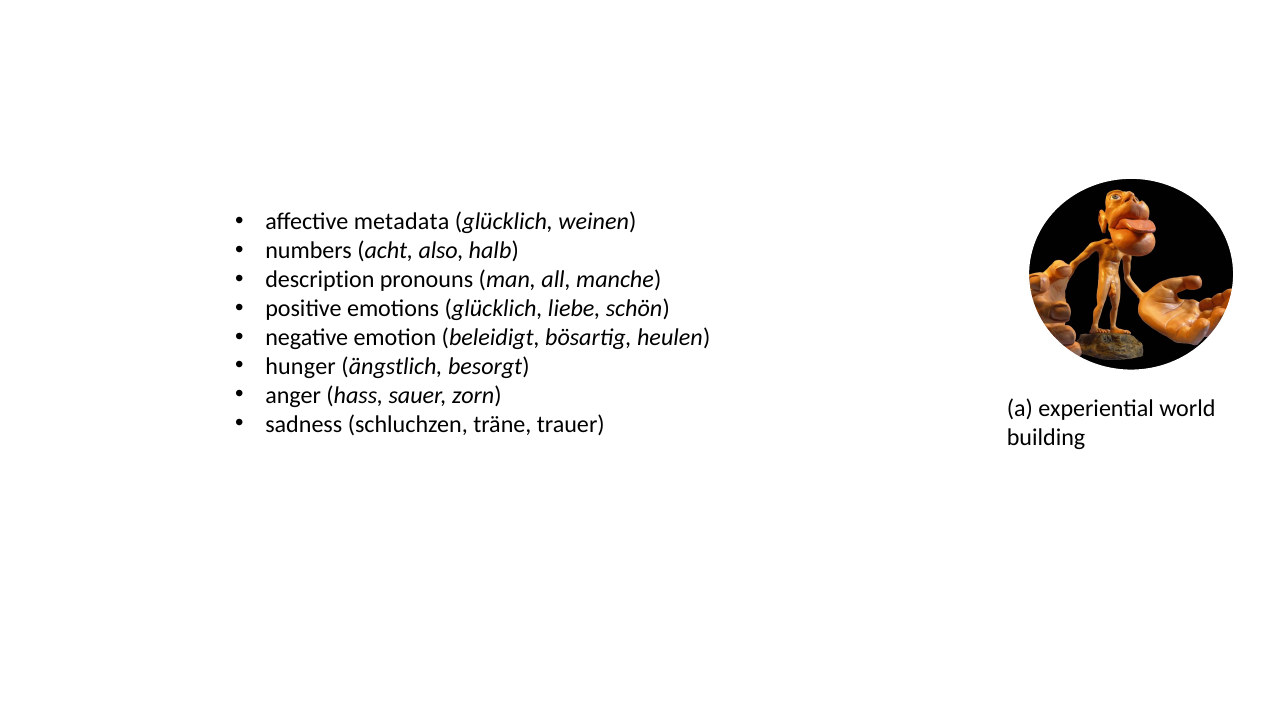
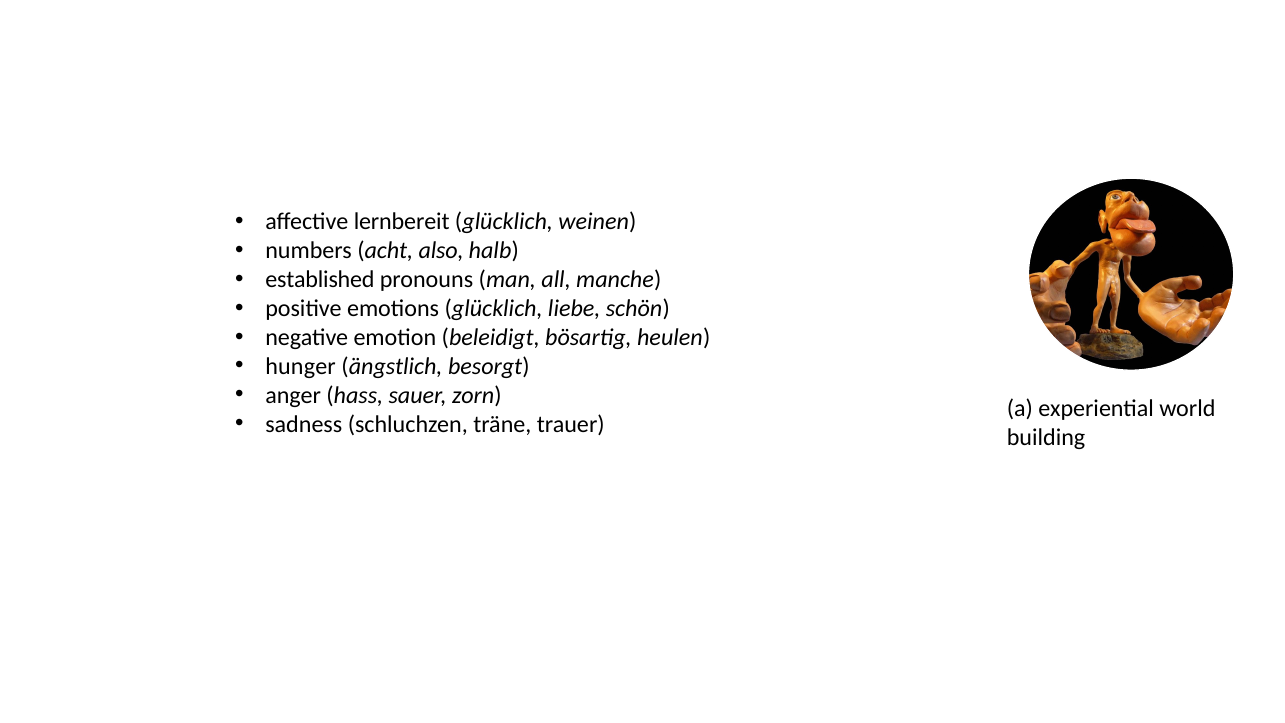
metadata: metadata -> lernbereit (402, 222)
description: description -> established (320, 280)
